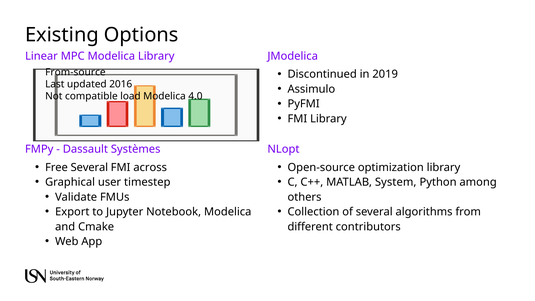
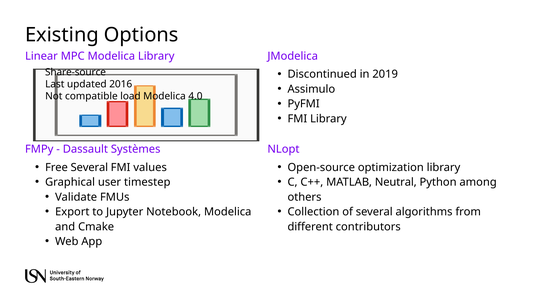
From-source: From-source -> Share-source (75, 72)
across: across -> values (150, 167)
System: System -> Neutral (396, 182)
